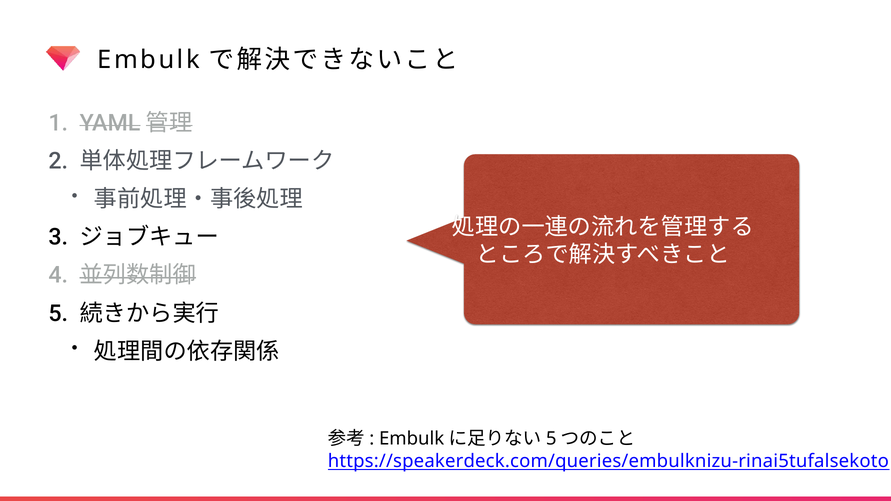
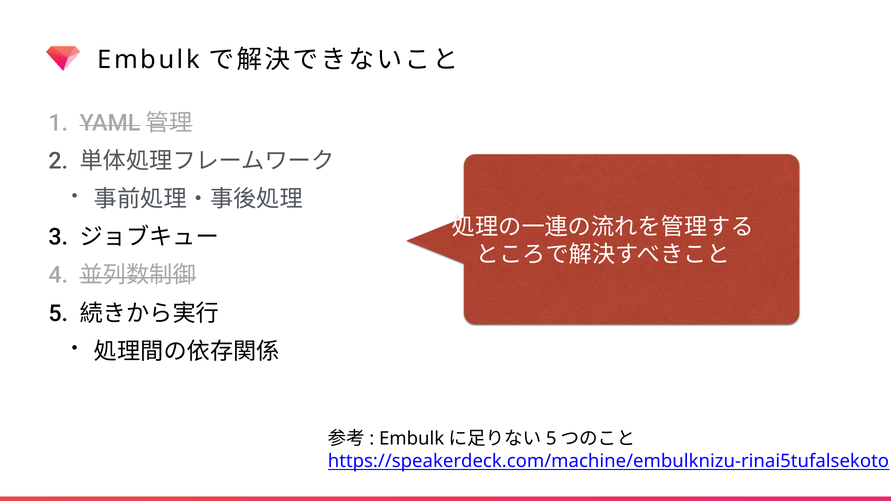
https://speakerdeck.com/queries/embulknizu-rinai5tufalsekoto: https://speakerdeck.com/queries/embulknizu-rinai5tufalsekoto -> https://speakerdeck.com/machine/embulknizu-rinai5tufalsekoto (608, 461)
